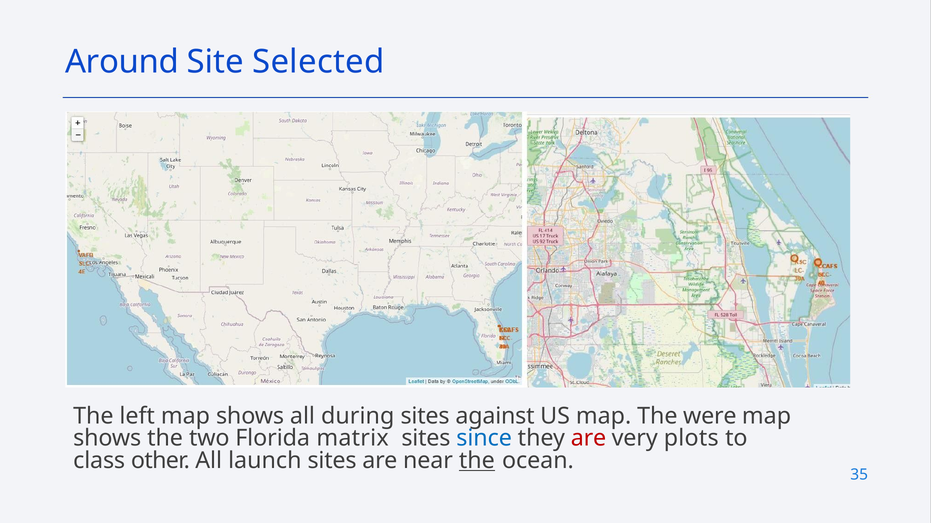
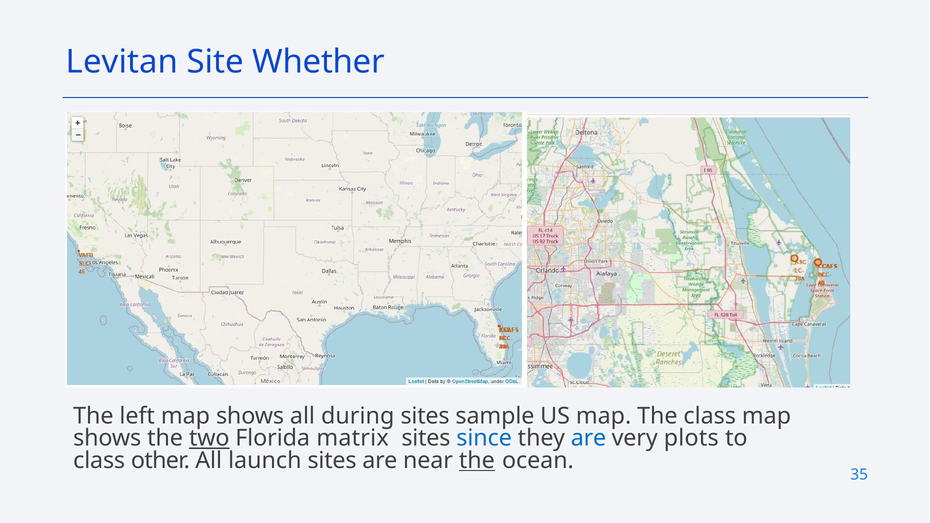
Around: Around -> Levitan (122, 62)
Selected: Selected -> Whether (319, 62)
against: against -> sample (495, 417)
The were: were -> class (710, 417)
two underline: none -> present (209, 439)
are colour: red -> blue (589, 439)
